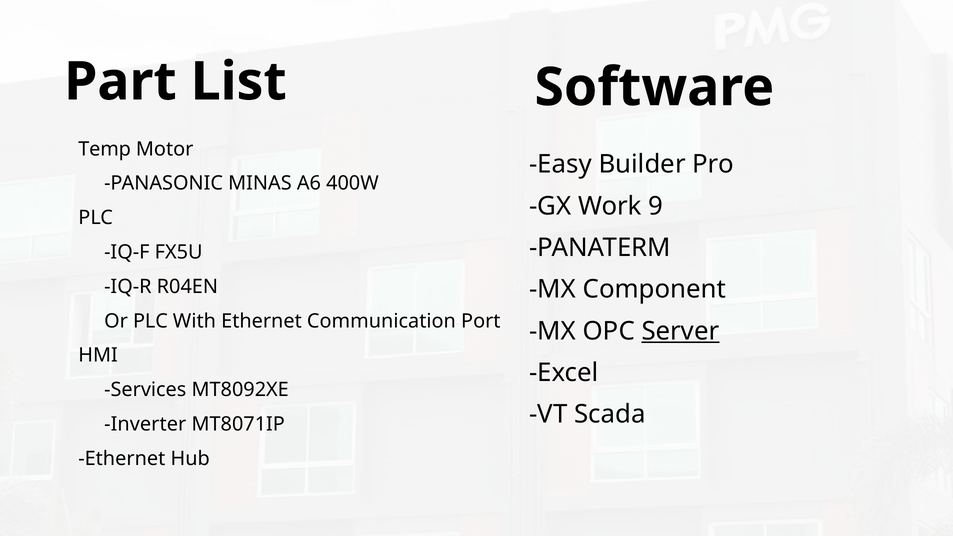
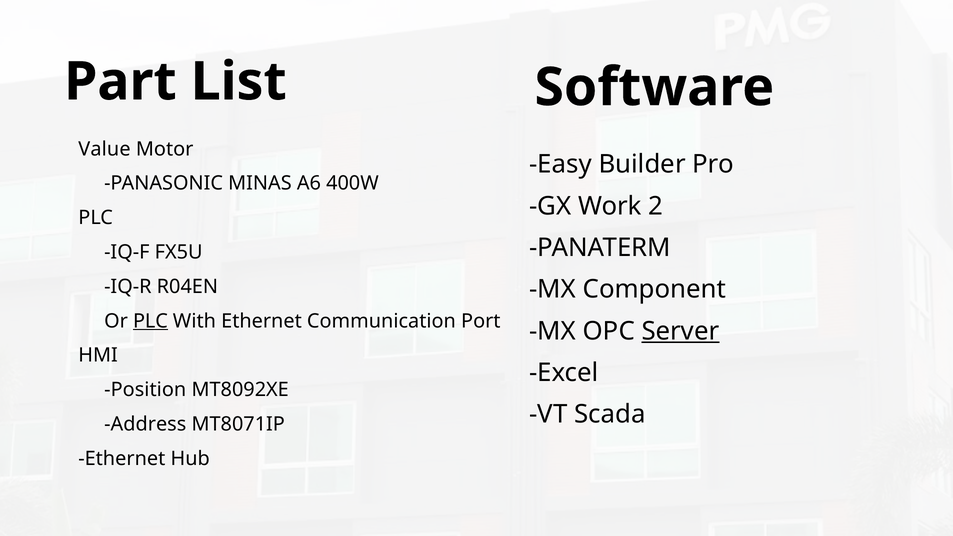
Temp: Temp -> Value (104, 149)
9: 9 -> 2 (656, 206)
PLC underline: none -> present (150, 321)
Services: Services -> Position (145, 390)
Inverter: Inverter -> Address (145, 424)
